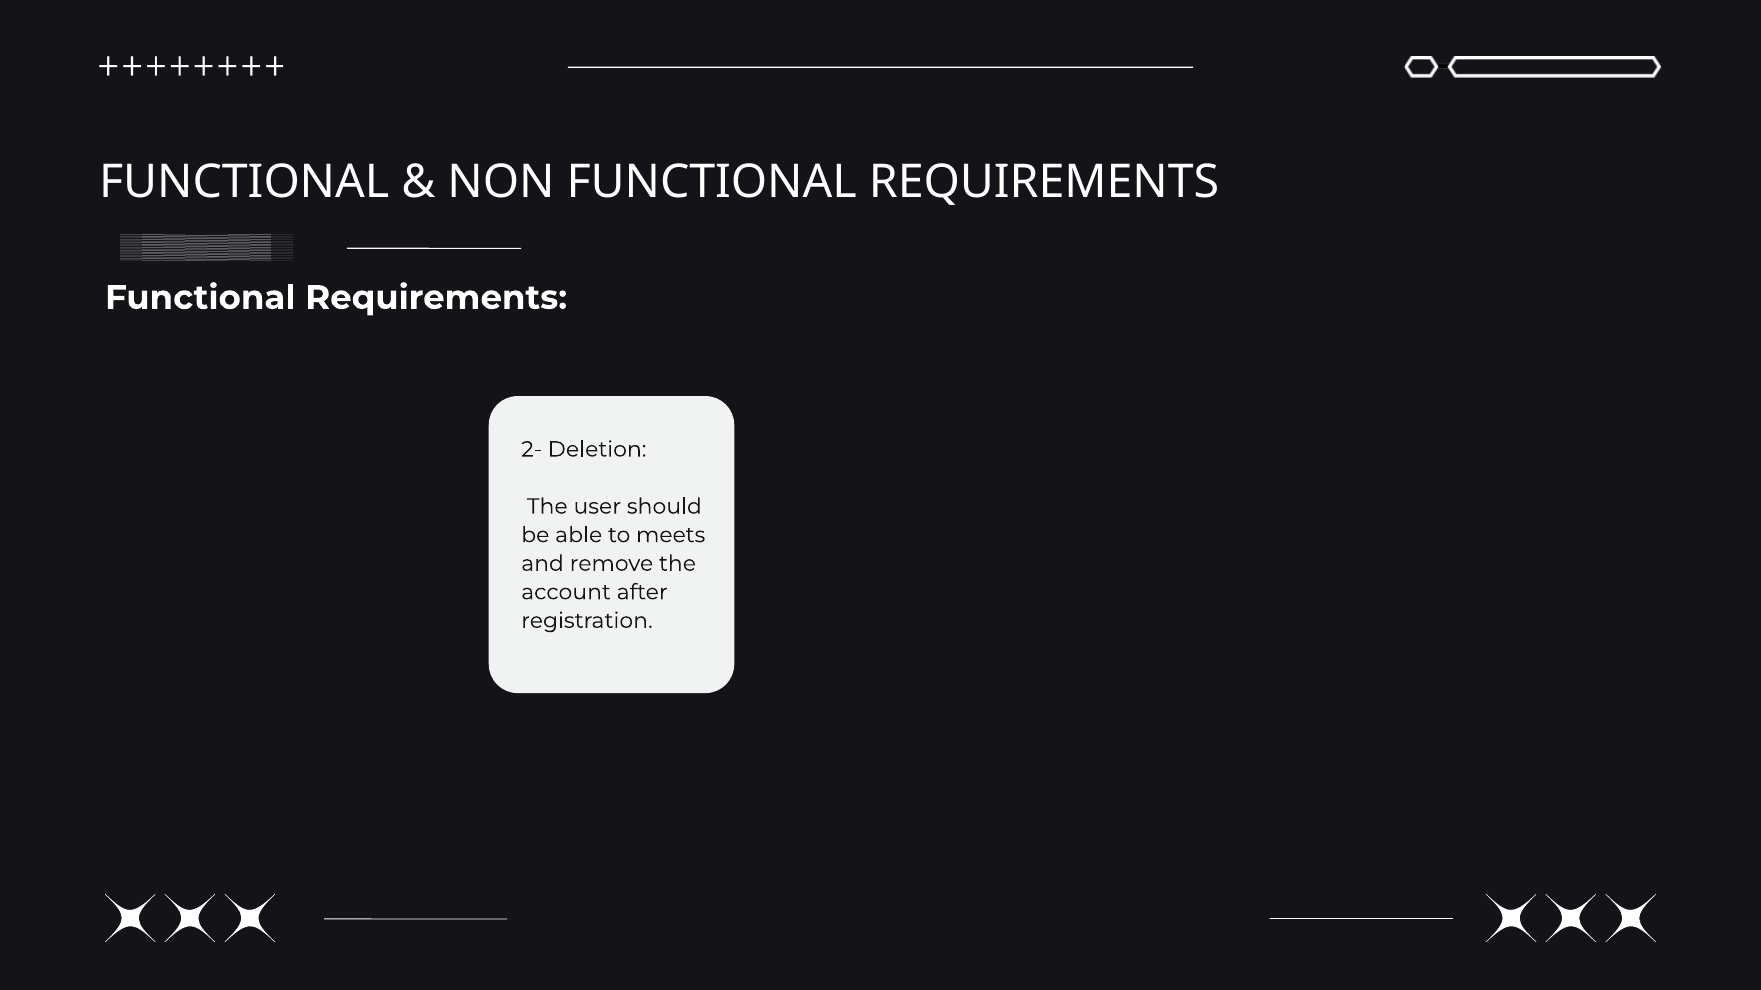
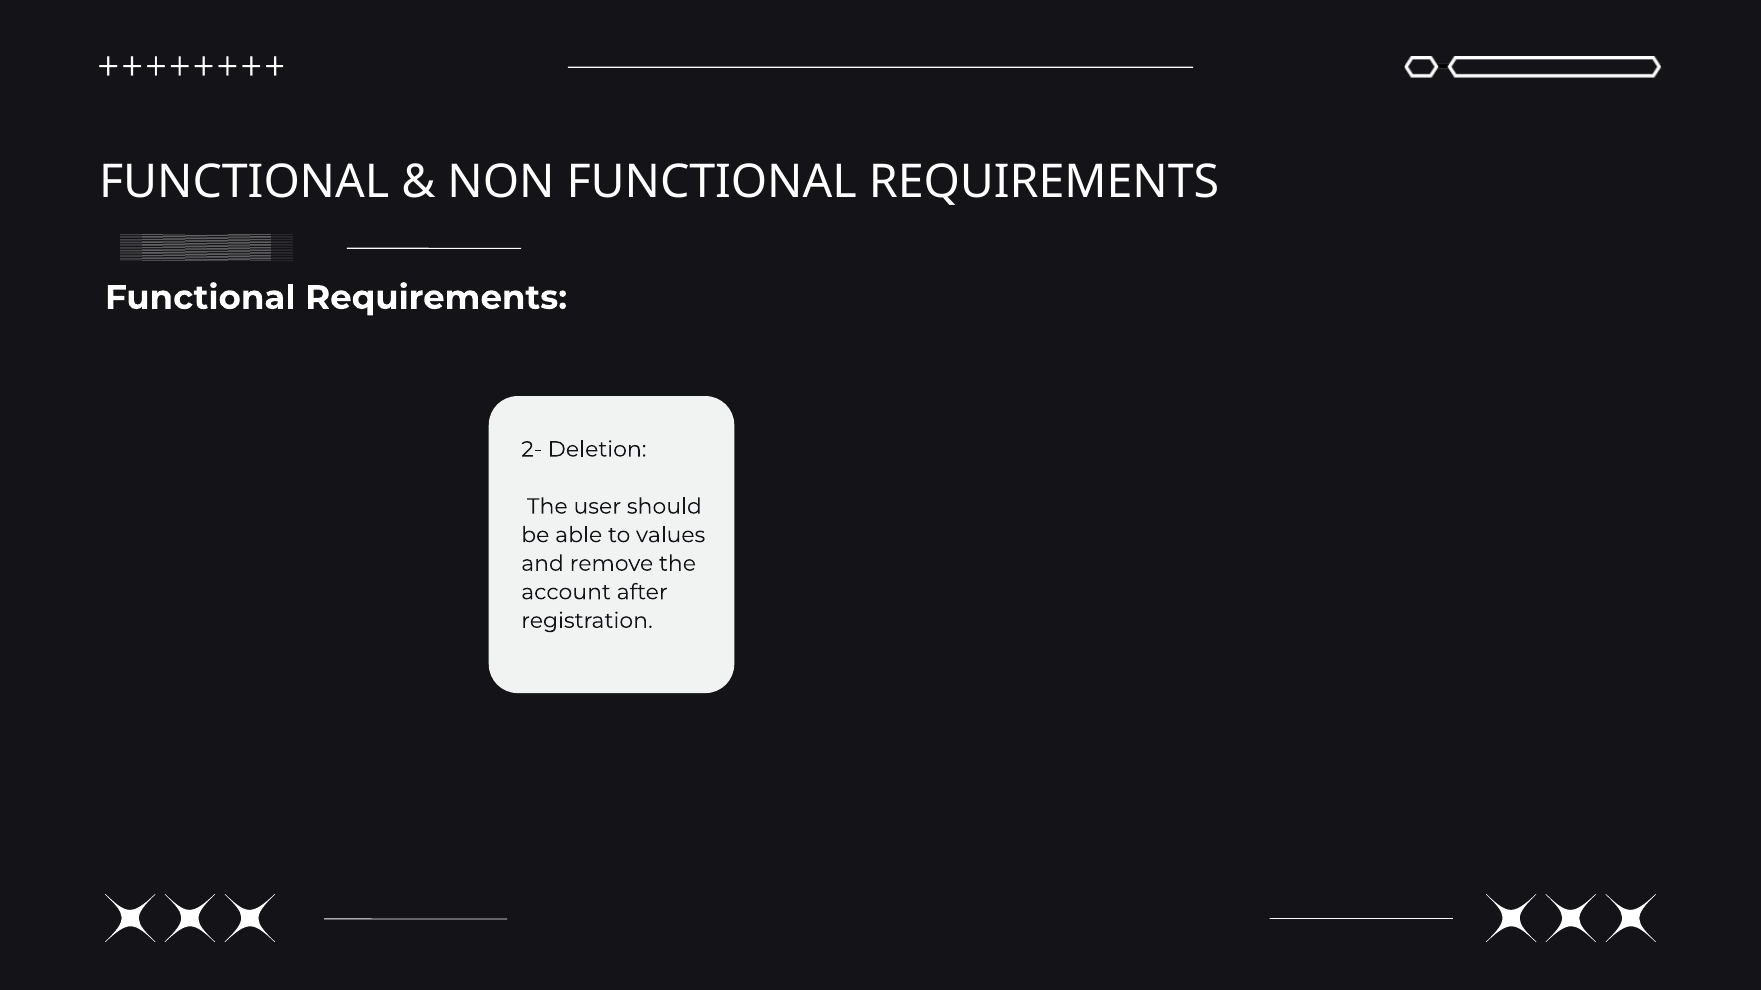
meets: meets -> values (671, 535)
